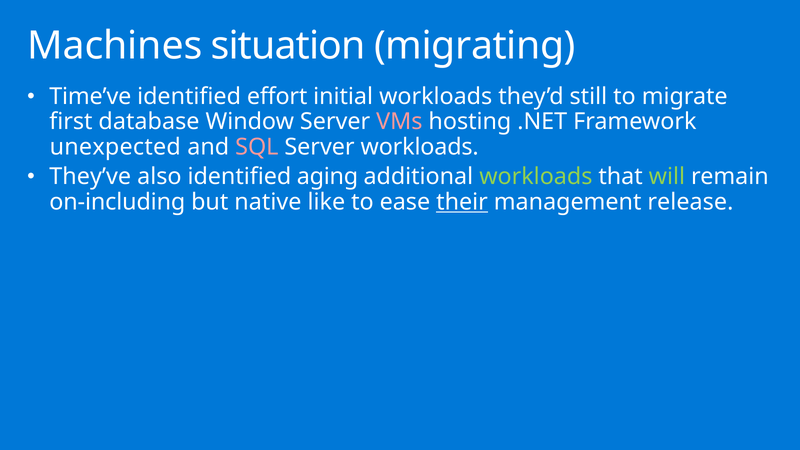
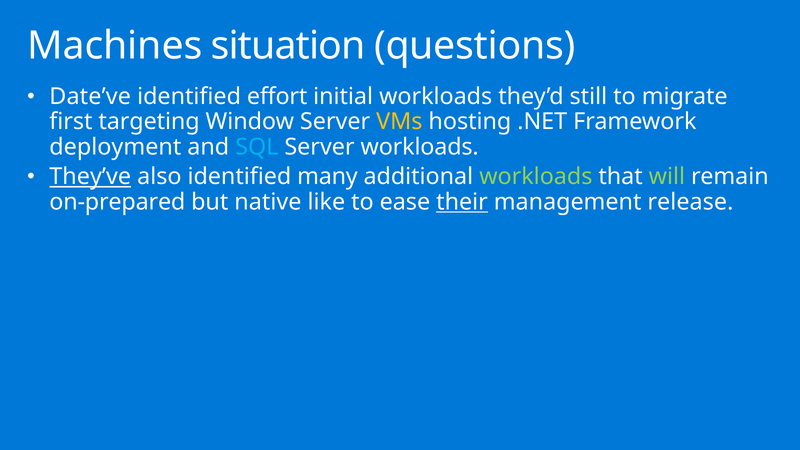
migrating: migrating -> questions (475, 46)
Time’ve: Time’ve -> Date’ve (90, 96)
database: database -> targeting (149, 122)
VMs colour: pink -> yellow (399, 122)
unexpected: unexpected -> deployment (115, 147)
SQL colour: pink -> light blue (257, 147)
They’ve underline: none -> present (90, 177)
aging: aging -> many (328, 177)
on-including: on-including -> on-prepared (117, 202)
